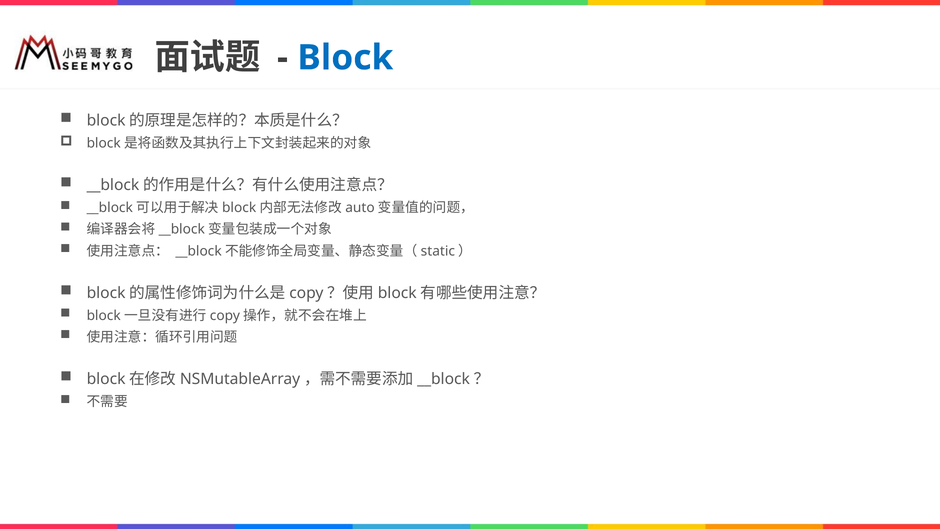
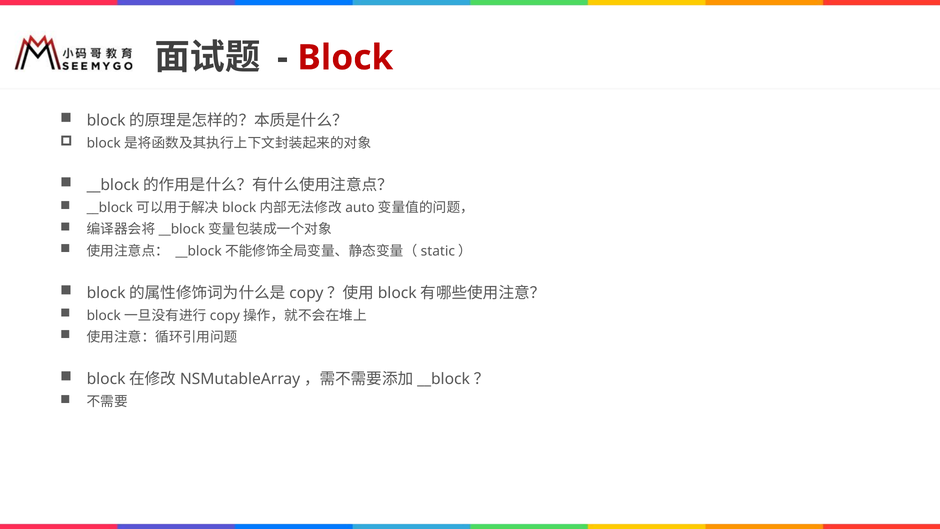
Block colour: blue -> red (345, 58)
